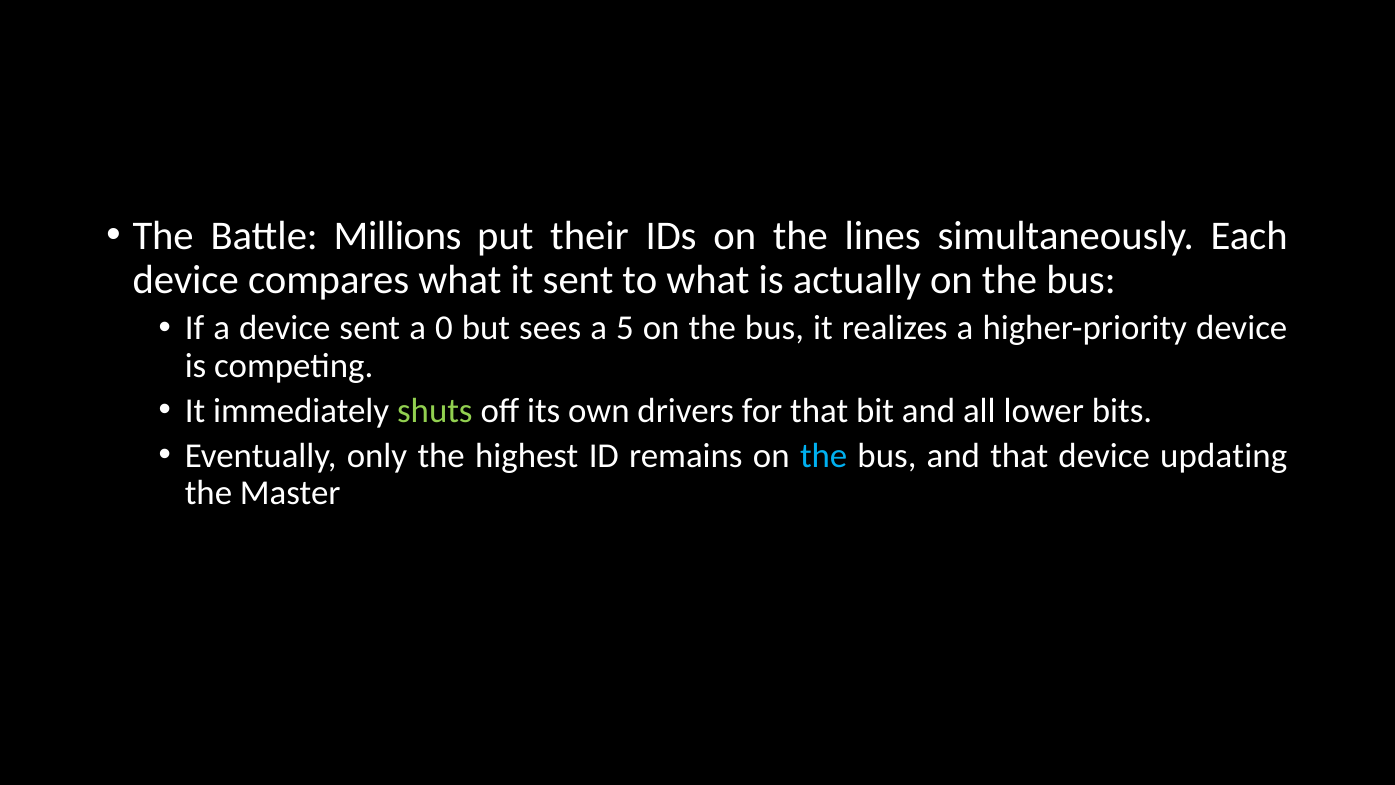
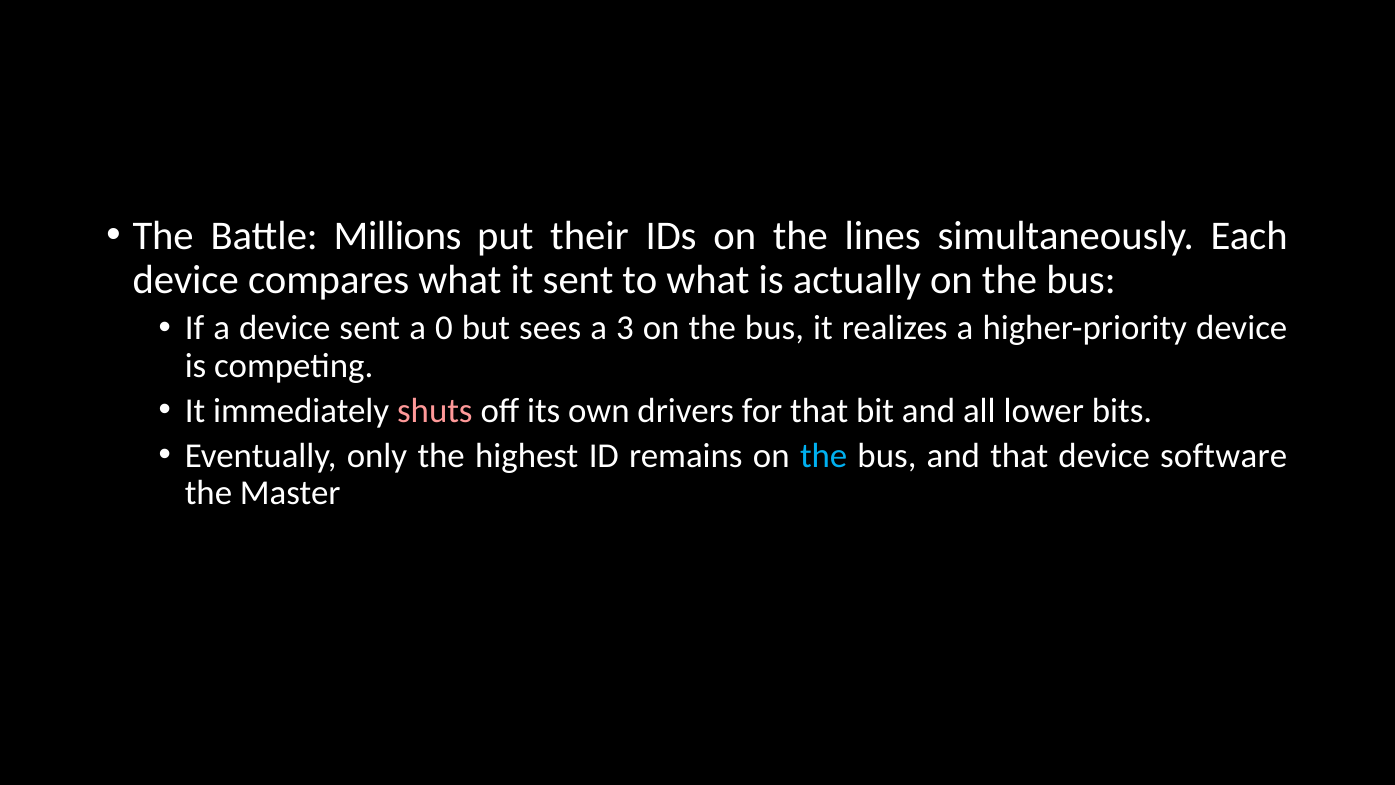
5: 5 -> 3 (625, 328)
shuts colour: light green -> pink (435, 410)
updating: updating -> software (1224, 455)
